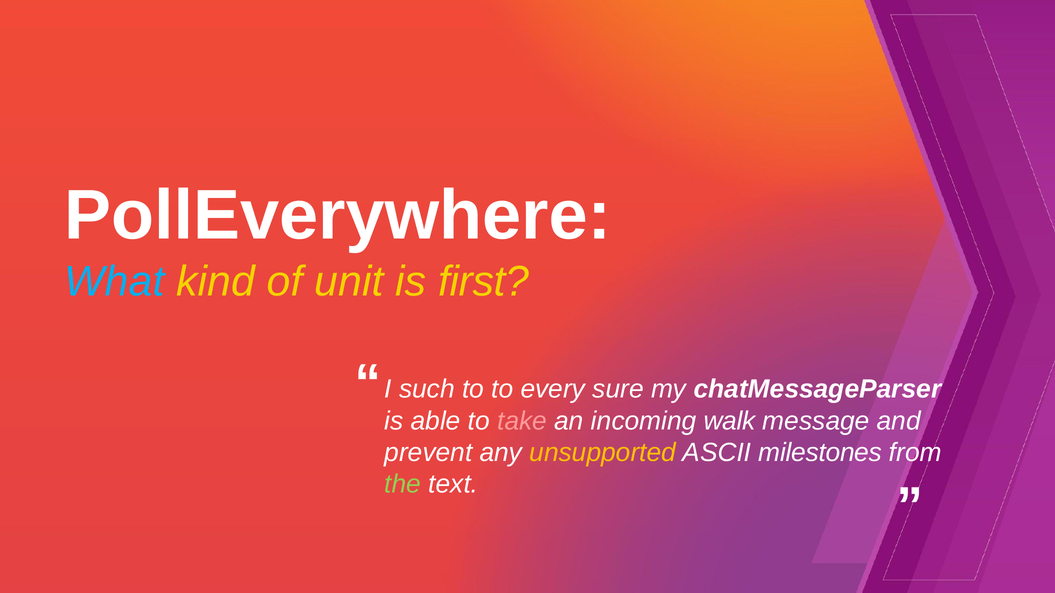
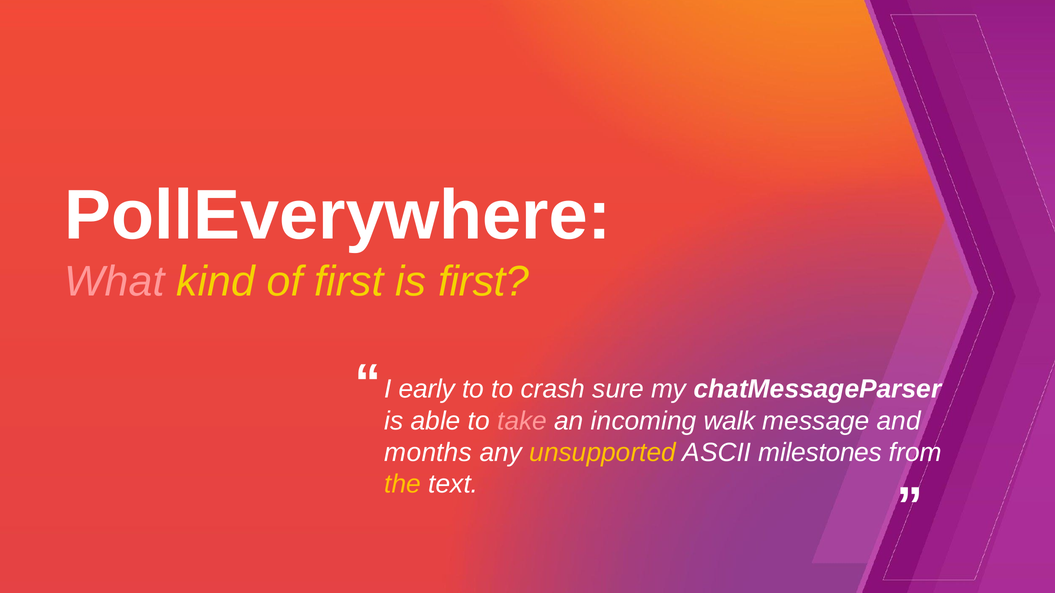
What colour: light blue -> pink (114, 282)
of unit: unit -> first (349, 282)
such: such -> early (427, 390)
every: every -> crash (553, 390)
prevent: prevent -> months (428, 453)
the colour: light green -> yellow (403, 485)
